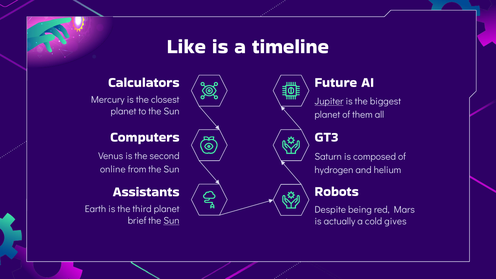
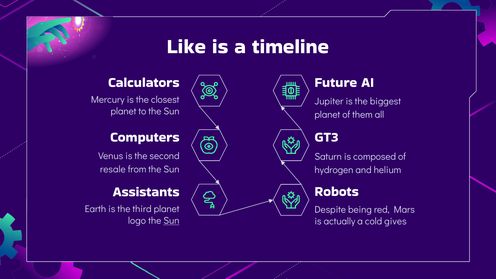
Jupiter underline: present -> none (329, 101)
online: online -> resale (113, 169)
brief: brief -> logo (137, 221)
